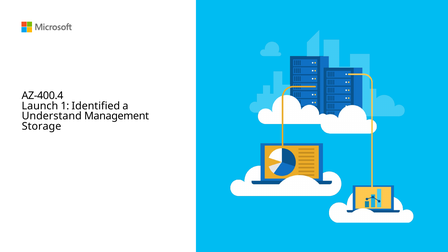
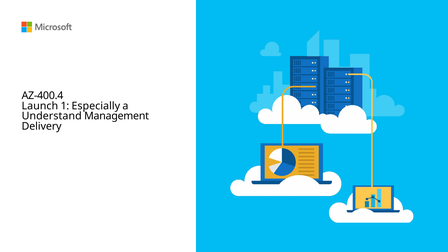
Identified: Identified -> Especially (96, 106)
Storage: Storage -> Delivery (42, 126)
